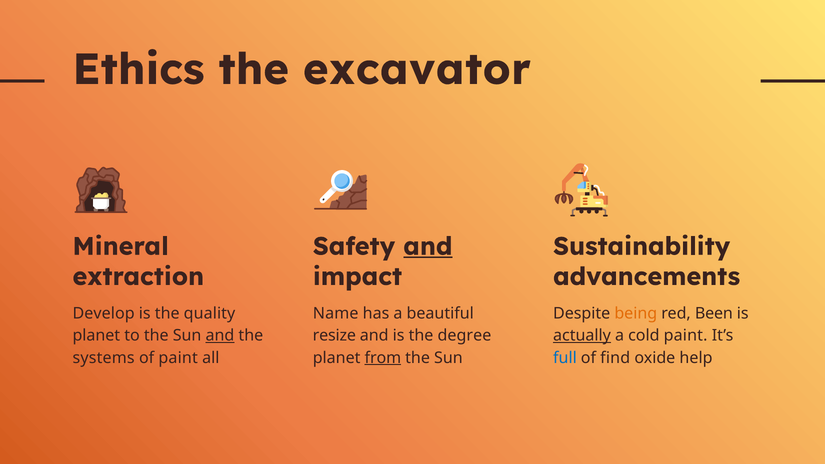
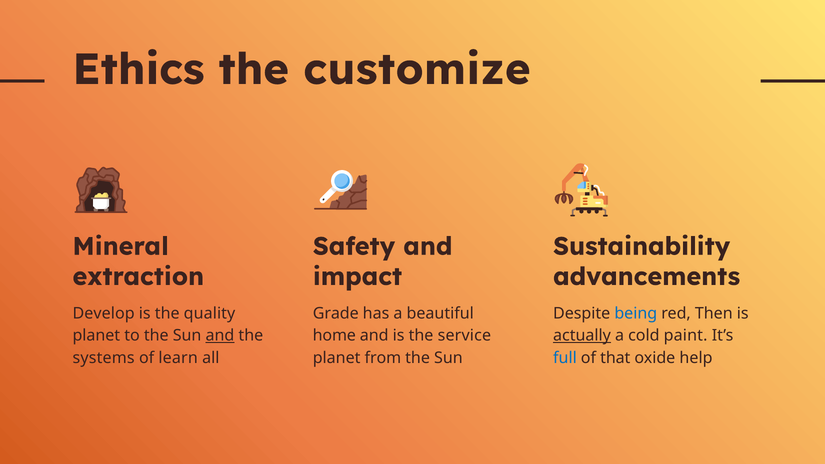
excavator: excavator -> customize (417, 70)
and underline: present -> none (428, 246)
Name: Name -> Grade (336, 313)
being colour: orange -> blue (636, 313)
Been: Been -> Then (714, 313)
resize: resize -> home (334, 336)
degree: degree -> service (464, 336)
of paint: paint -> learn (178, 358)
from underline: present -> none (383, 358)
find: find -> that (615, 358)
